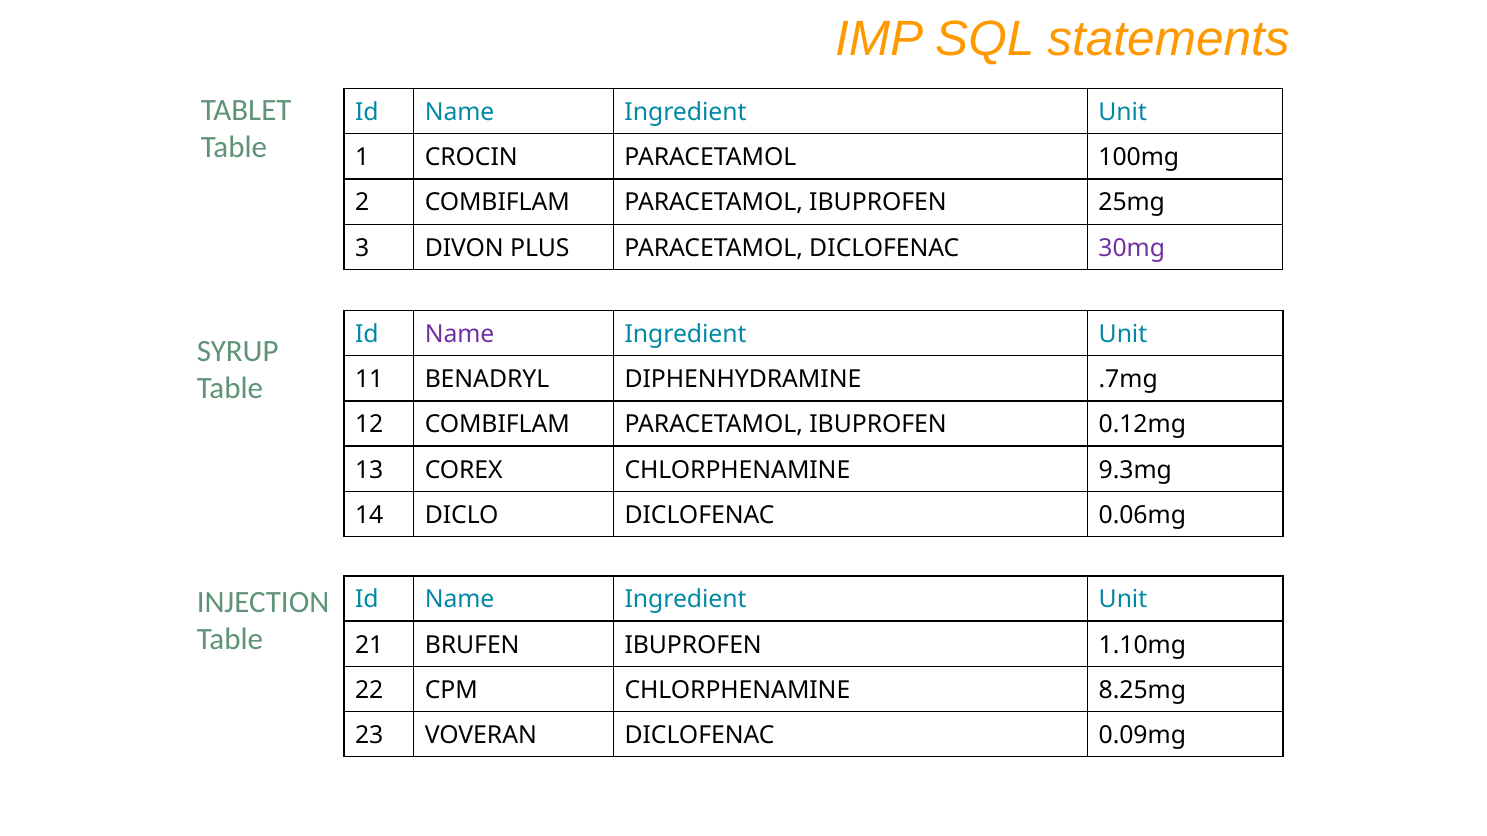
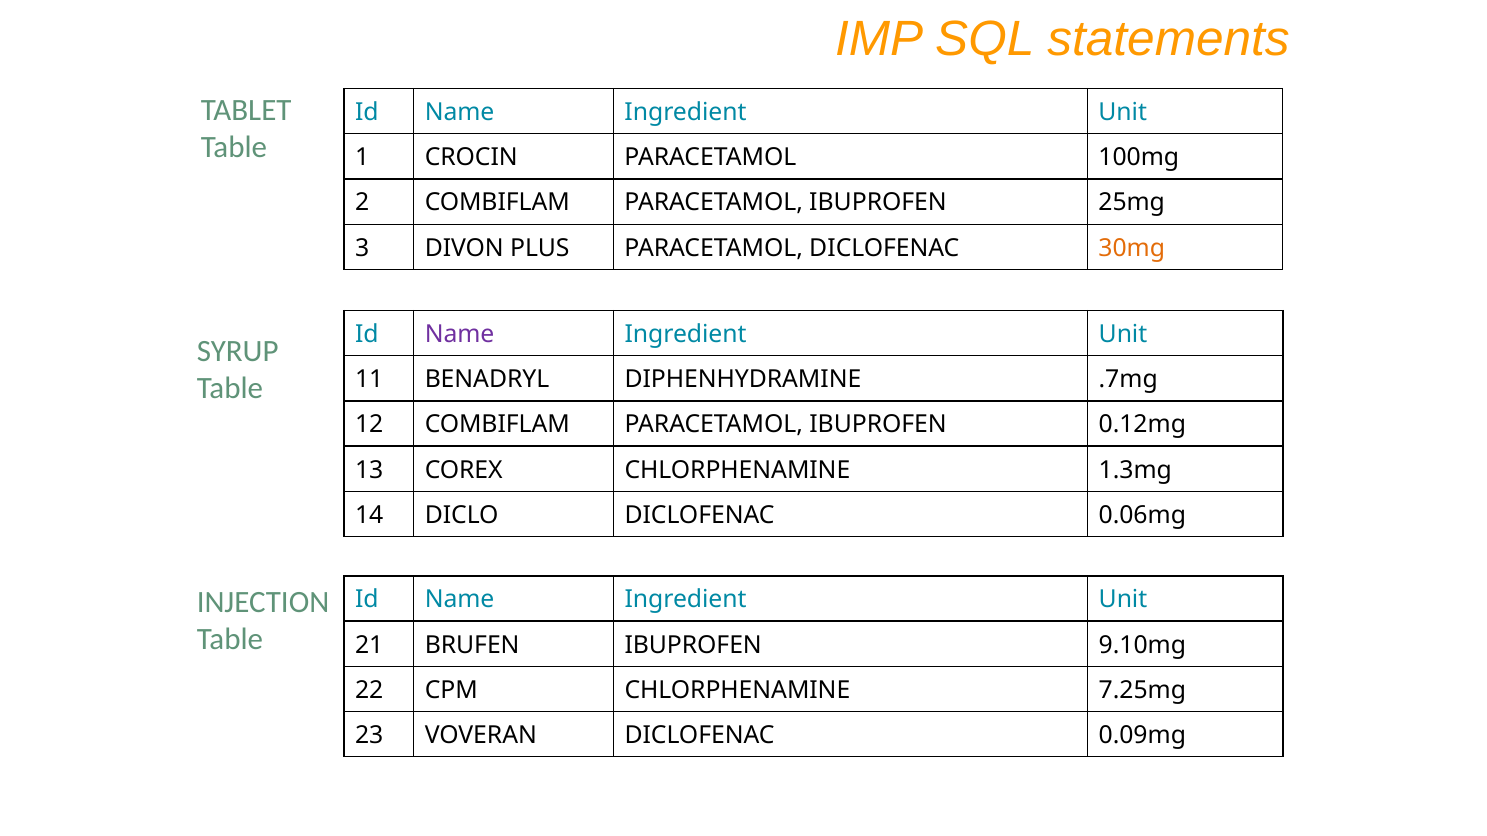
30mg colour: purple -> orange (1132, 248)
9.3mg: 9.3mg -> 1.3mg (1135, 470)
1.10mg: 1.10mg -> 9.10mg (1142, 645)
8.25mg: 8.25mg -> 7.25mg (1142, 690)
